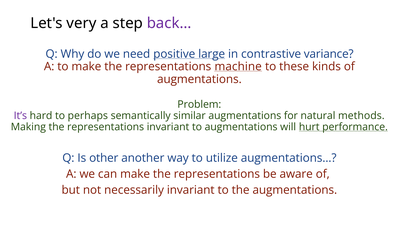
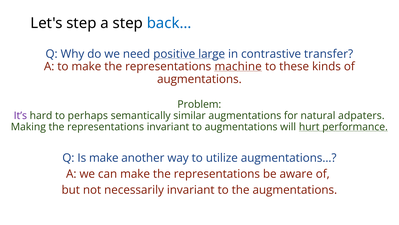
Let's very: very -> step (81, 23)
back… colour: purple -> blue (169, 23)
variance: variance -> transfer (329, 54)
methods: methods -> adpaters (361, 116)
Is other: other -> make (104, 158)
